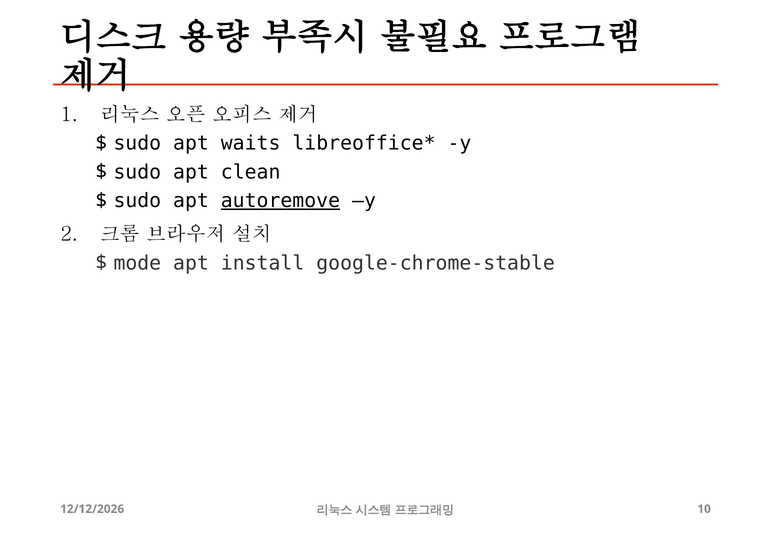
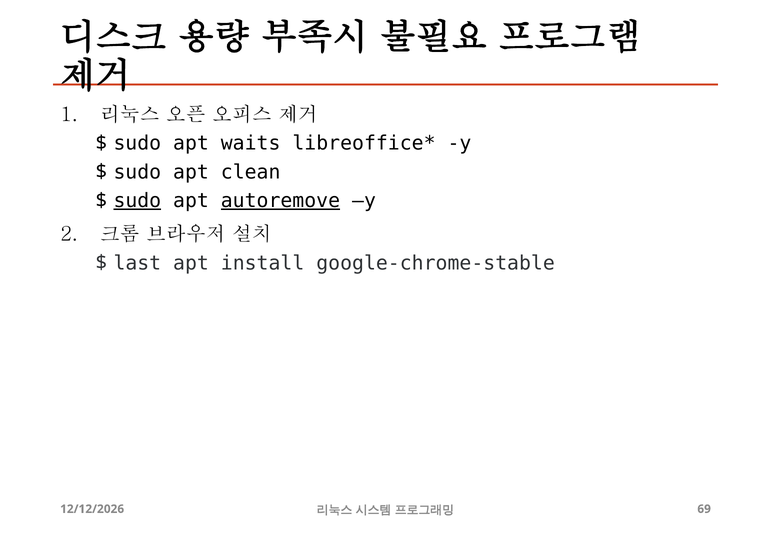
sudo underline: none -> present (137, 201)
mode: mode -> last (137, 263)
10: 10 -> 69 (704, 509)
